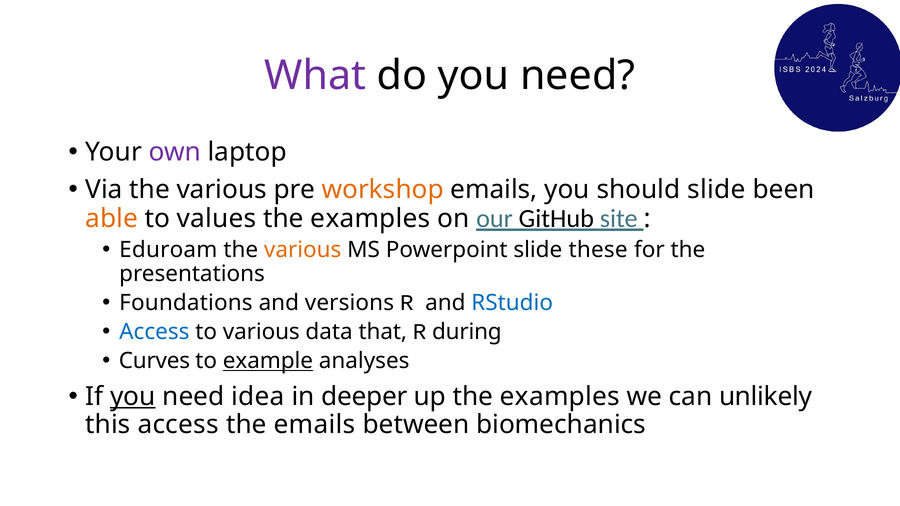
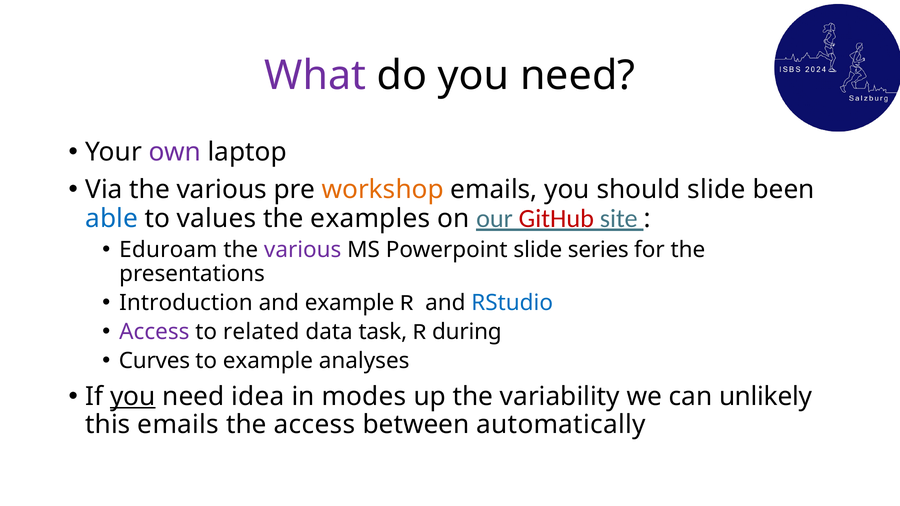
able colour: orange -> blue (112, 219)
GitHub colour: black -> red (556, 219)
various colour: orange -> purple (303, 250)
these: these -> series (598, 250)
Foundations: Foundations -> Introduction (186, 303)
and versions: versions -> example (350, 303)
Access colour: blue -> purple (154, 332)
to various: various -> related (261, 332)
that: that -> task (383, 332)
example underline: present -> none (268, 361)
deeper: deeper -> modes (364, 397)
up the examples: examples -> variability (560, 397)
this access: access -> emails (178, 425)
the emails: emails -> access (315, 425)
biomechanics: biomechanics -> automatically (561, 425)
